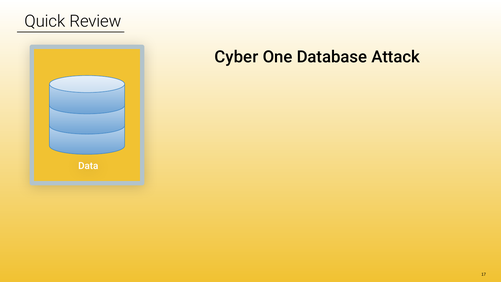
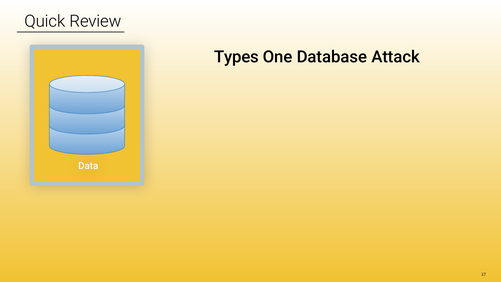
Cyber: Cyber -> Types (236, 57)
